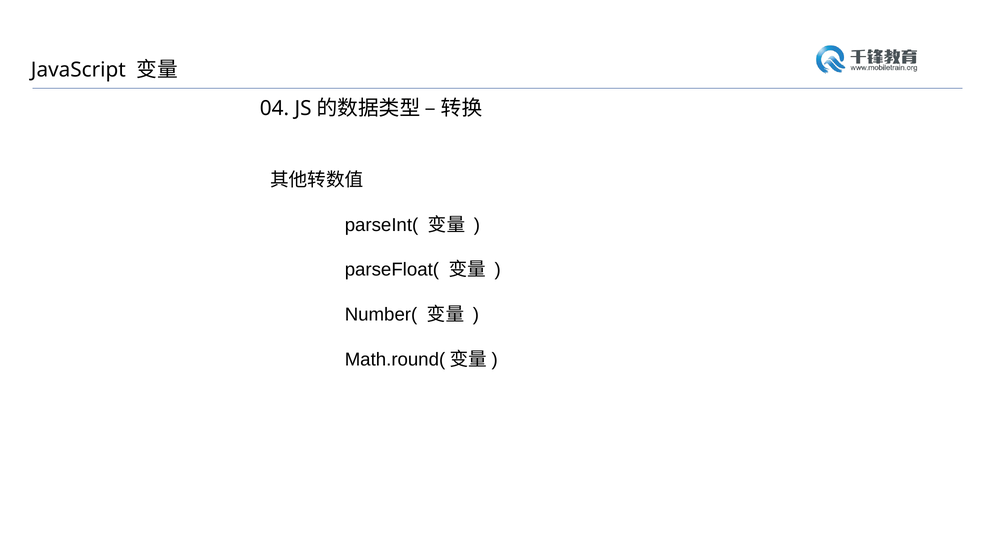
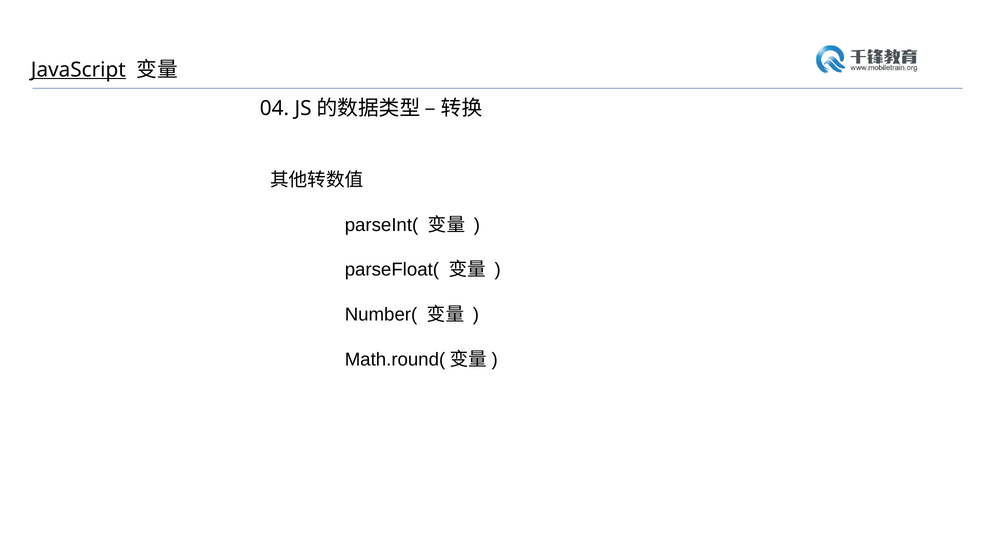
JavaScript underline: none -> present (78, 70)
